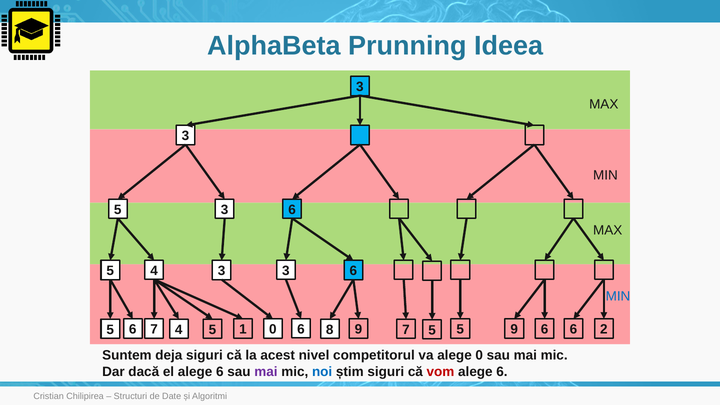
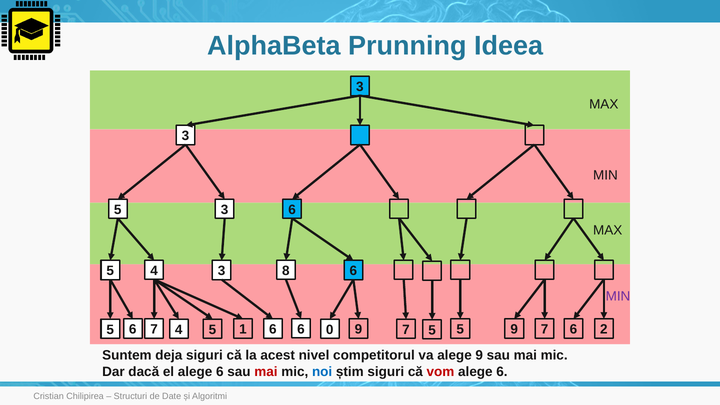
4 3: 3 -> 8 (286, 271)
MIN colour: blue -> purple (618, 297)
7 0: 0 -> 6 (273, 329)
6: 6 -> 7 (545, 329)
8: 8 -> 0 (330, 330)
alege 0: 0 -> 9 (479, 356)
mai colour: purple -> red (266, 372)
